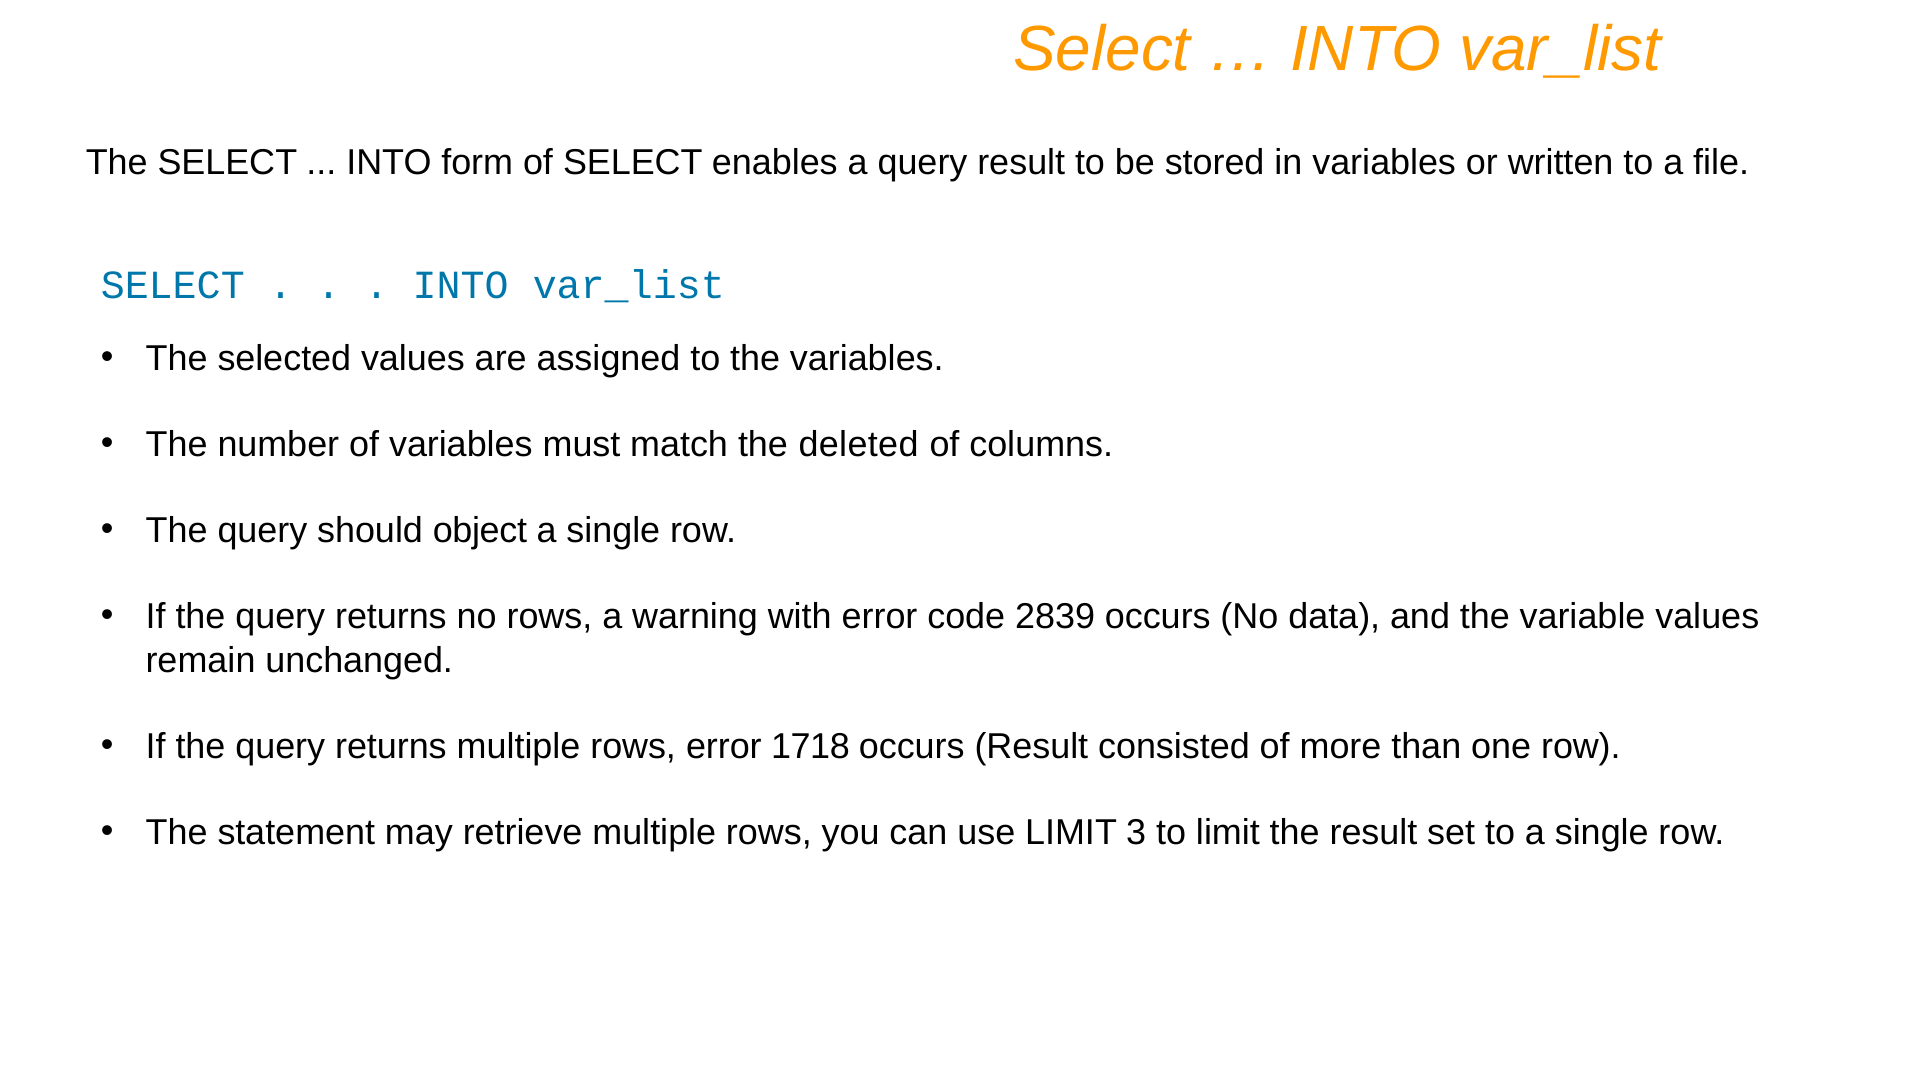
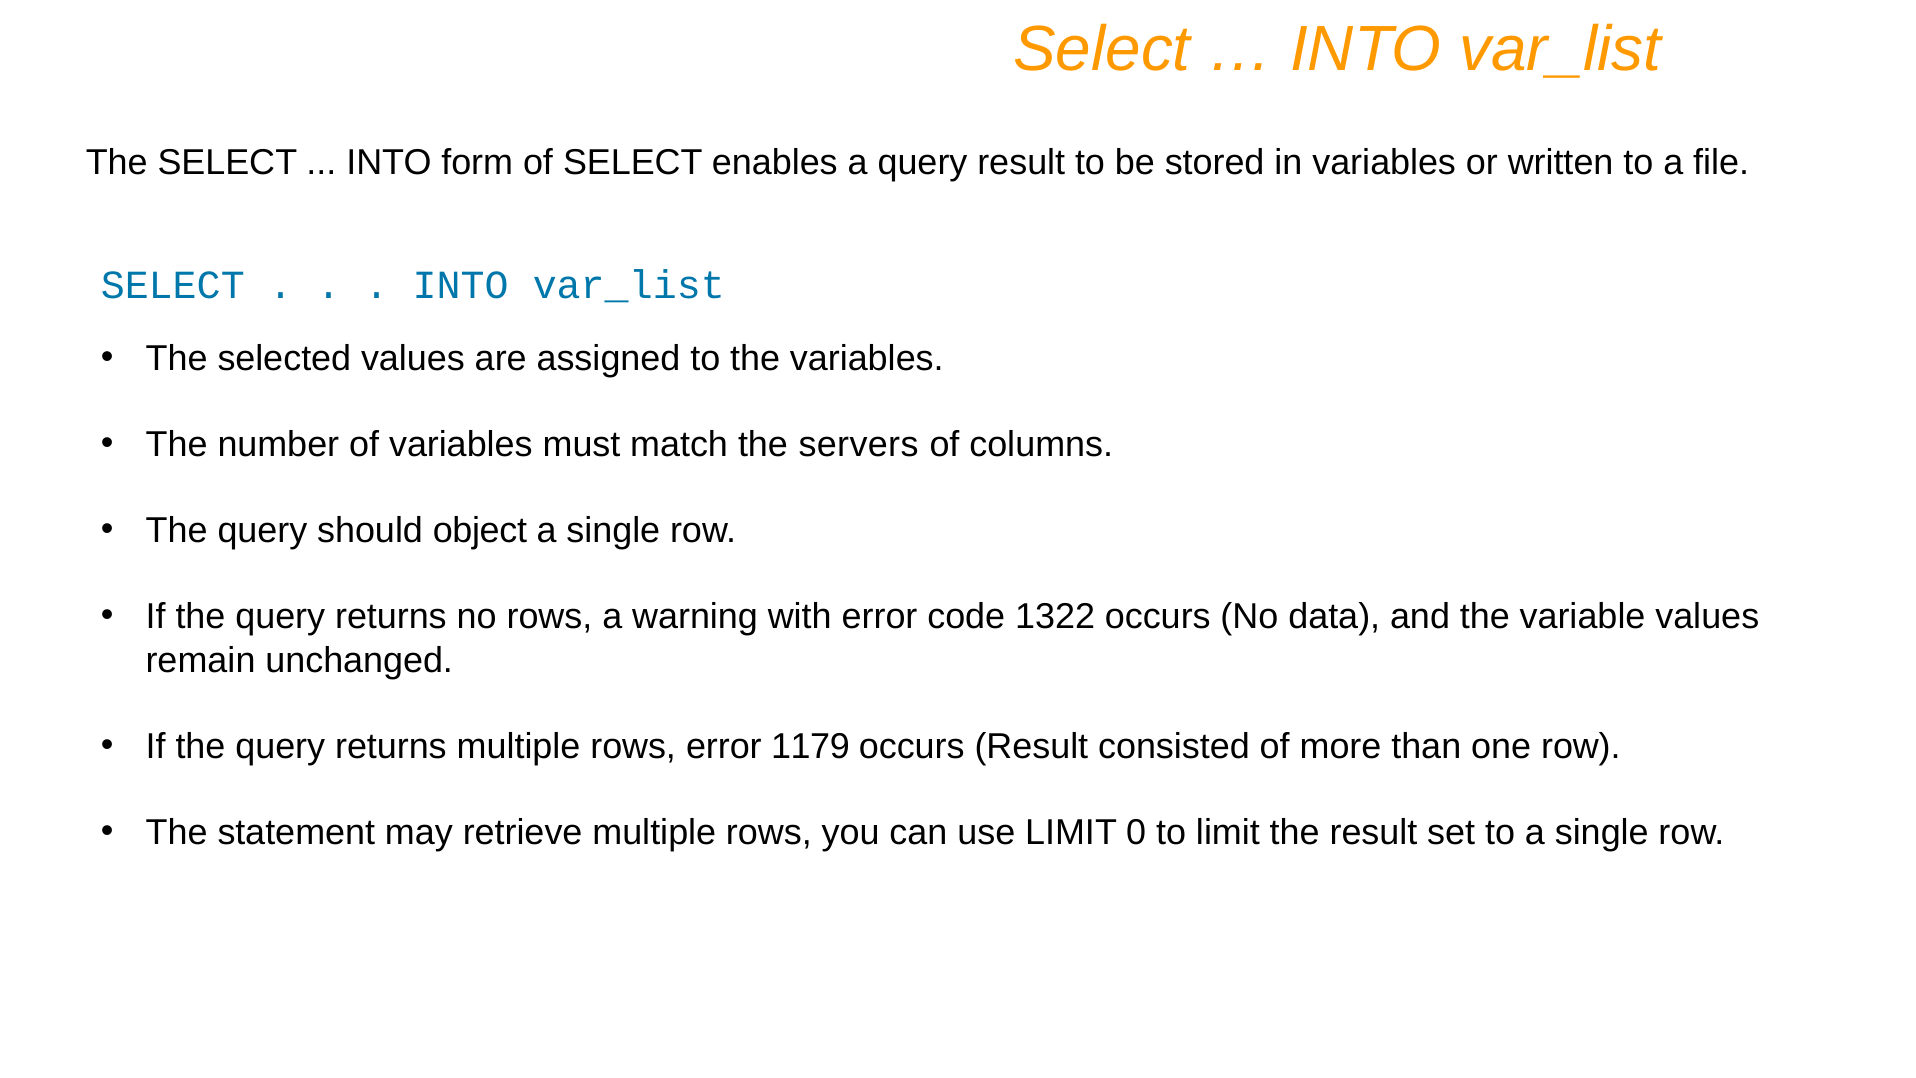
deleted: deleted -> servers (859, 444)
2839: 2839 -> 1322 (1055, 617)
1718: 1718 -> 1179 (810, 746)
3: 3 -> 0 (1136, 832)
